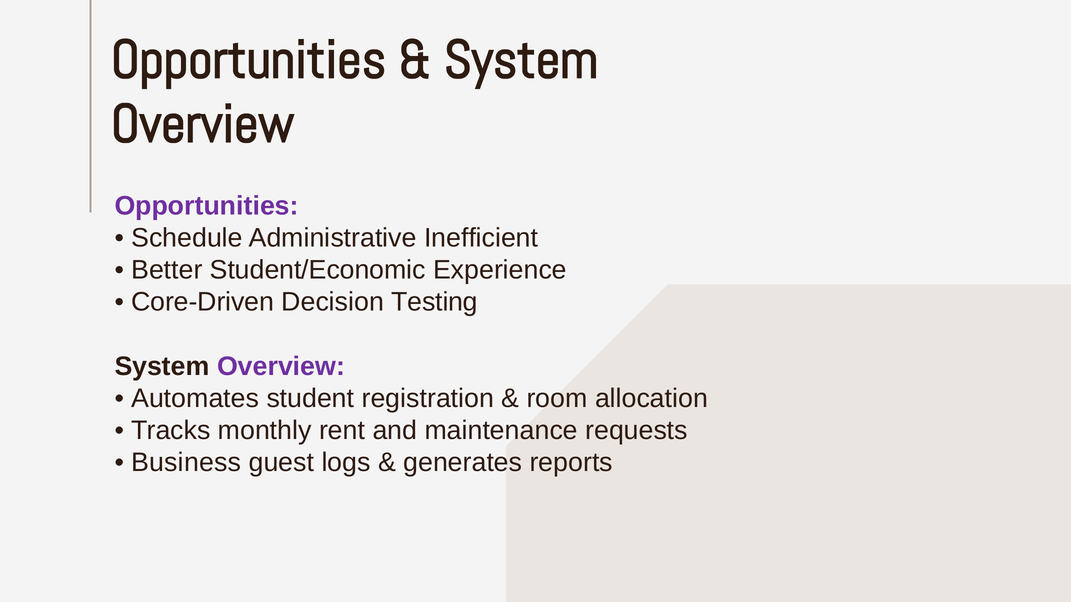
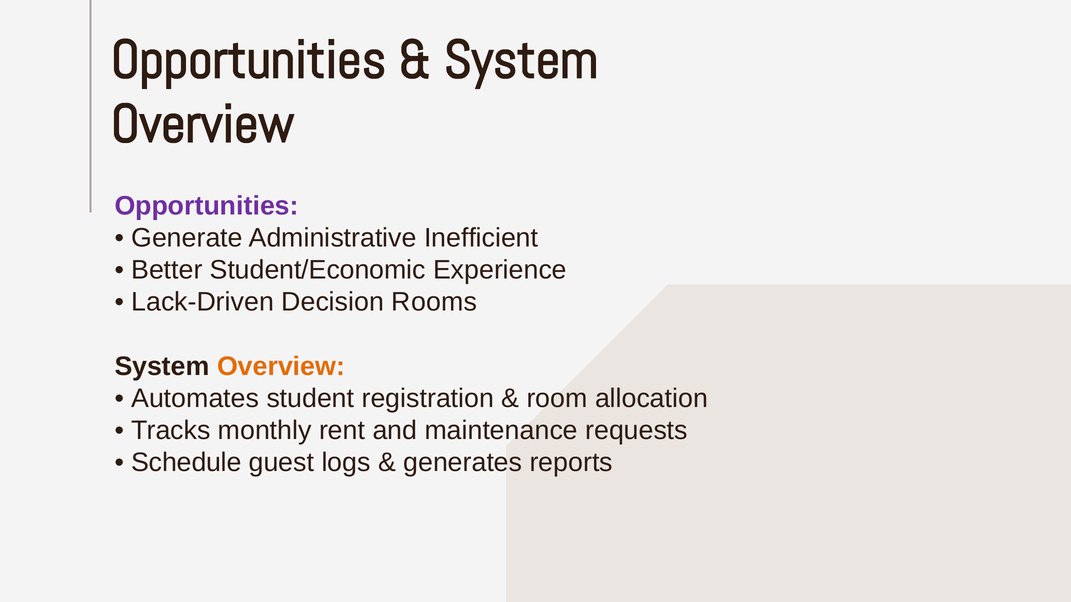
Schedule: Schedule -> Generate (187, 238)
Core-Driven: Core-Driven -> Lack-Driven (203, 302)
Testing: Testing -> Rooms (434, 302)
Overview colour: purple -> orange (281, 367)
Business: Business -> Schedule (186, 463)
